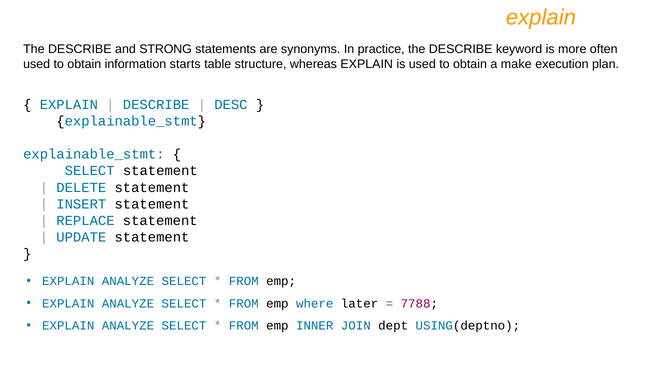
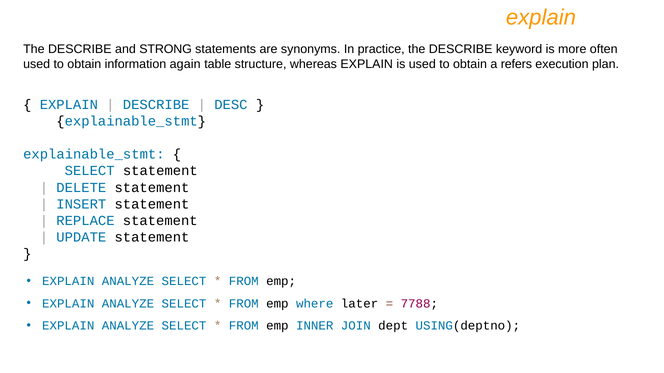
starts: starts -> again (185, 64)
make: make -> refers (516, 64)
